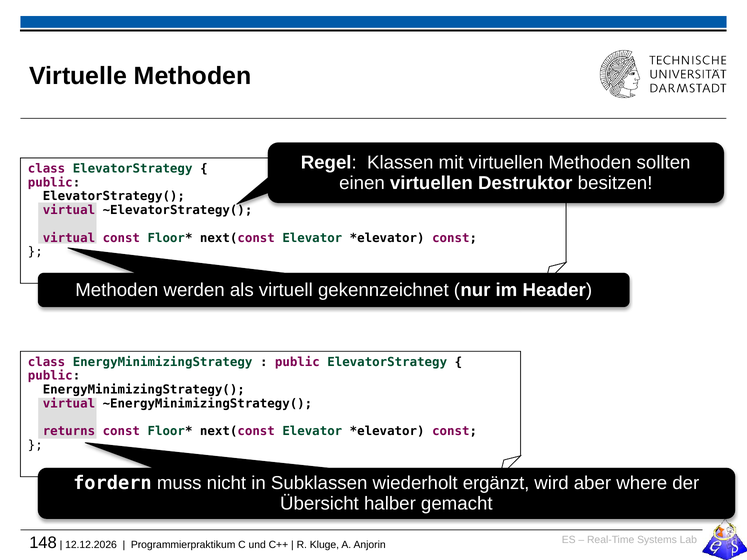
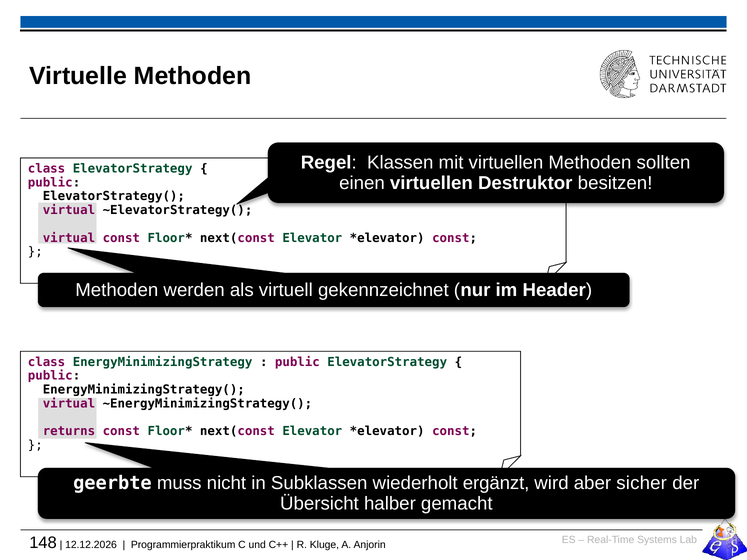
fordern: fordern -> geerbte (112, 483)
where: where -> sicher (642, 483)
